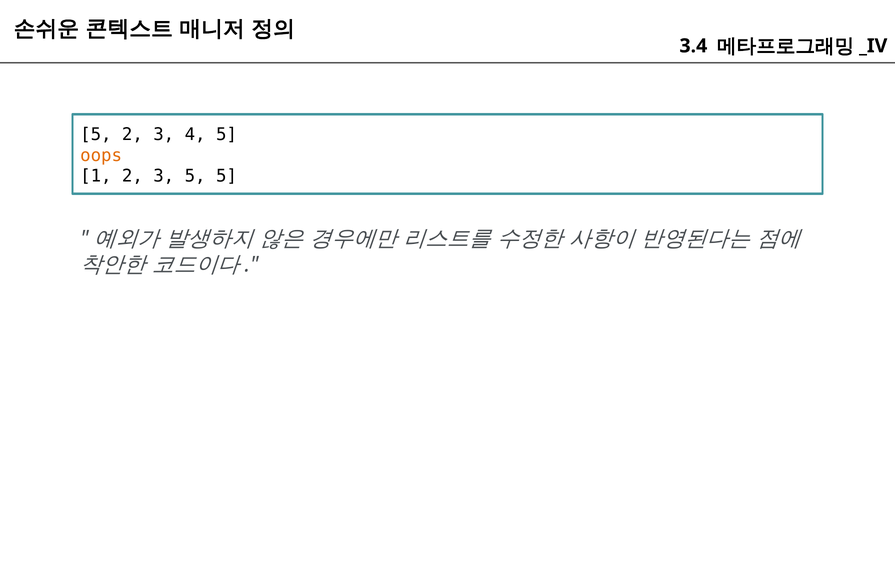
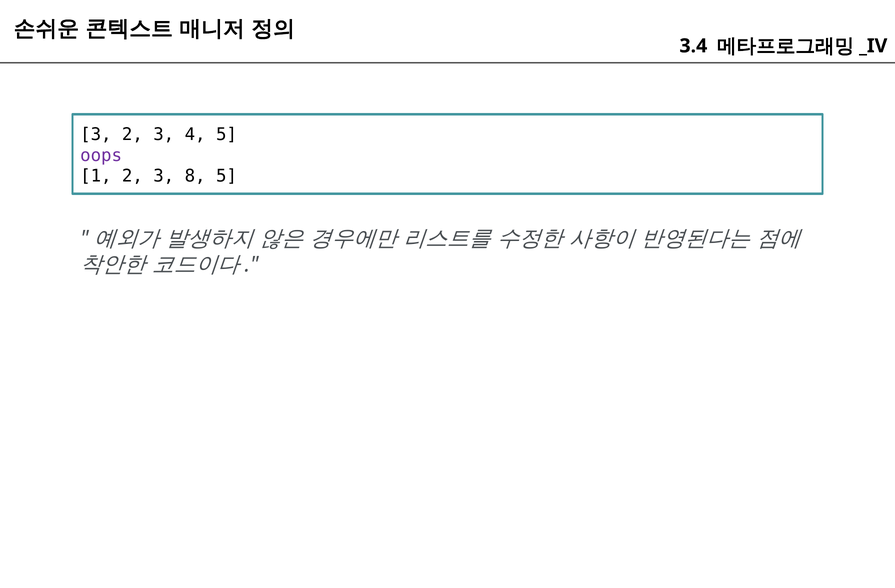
5: 5 -> 3 (96, 134)
oops colour: orange -> purple (101, 155)
3 5: 5 -> 8 (195, 176)
